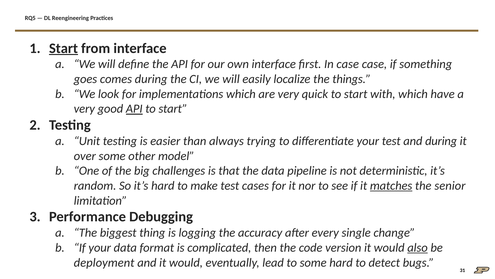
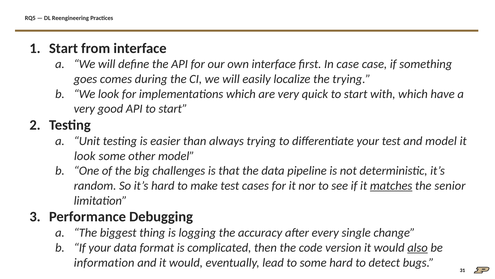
Start underline: present -> none (63, 48)
the things: things -> trying (352, 79)
API underline: present -> none (134, 109)
and during: during -> model (441, 141)
over: over -> look (85, 156)
deployment: deployment -> information (104, 262)
